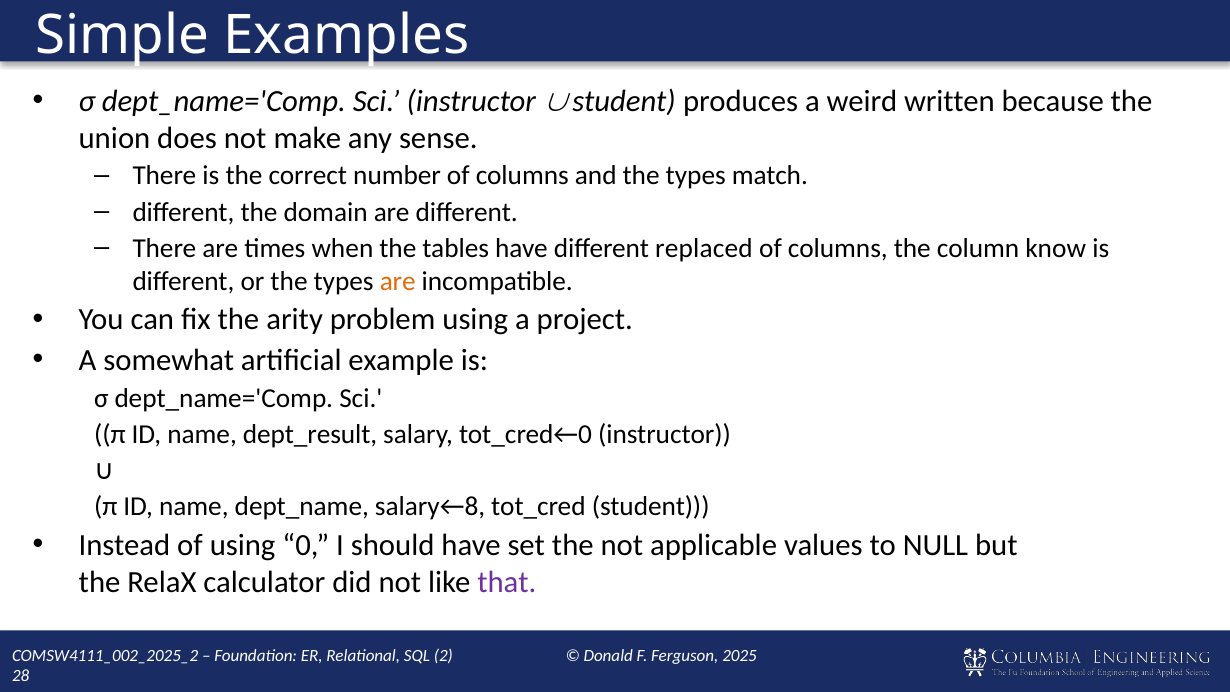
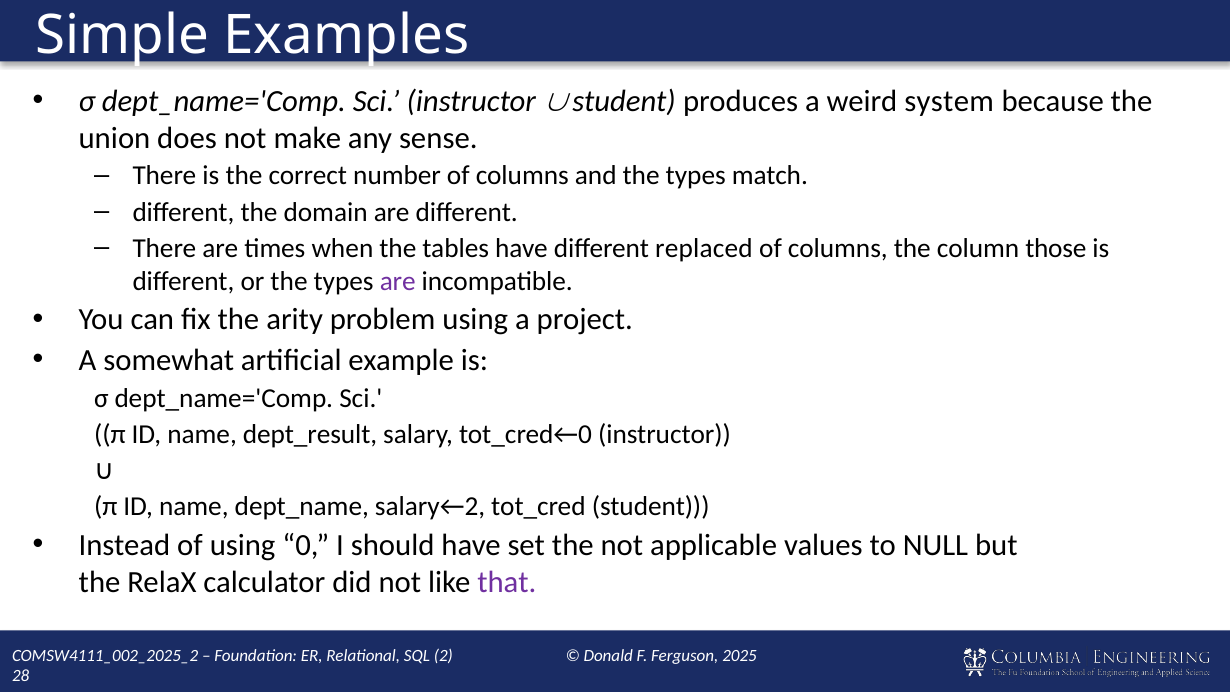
written: written -> system (949, 101)
know: know -> those (1056, 248)
are colour: orange -> purple (398, 281)
salary←8: salary←8 -> salary←2 (430, 507)
